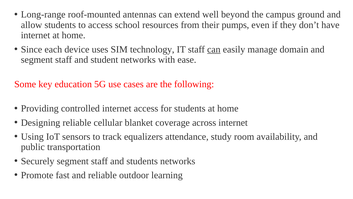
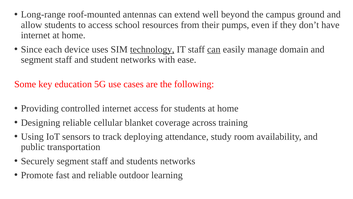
technology underline: none -> present (152, 49)
across internet: internet -> training (233, 122)
equalizers: equalizers -> deploying (143, 136)
